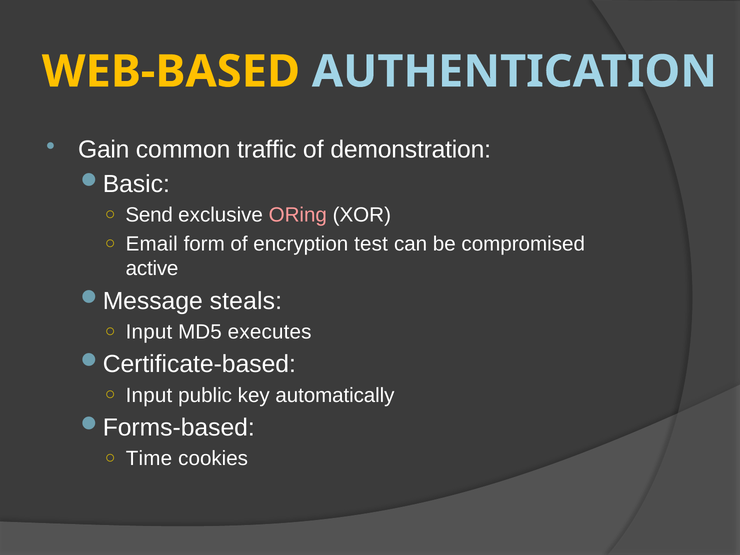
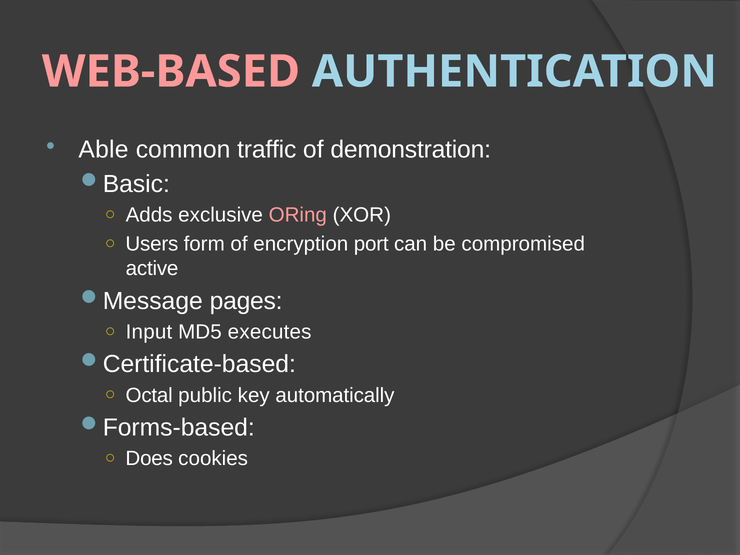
WEB-BASED colour: yellow -> pink (171, 72)
Gain: Gain -> Able (104, 150)
Send: Send -> Adds (149, 215)
Email: Email -> Users (152, 244)
test: test -> port (371, 244)
steals: steals -> pages (246, 301)
Input: Input -> Octal (149, 395)
Time: Time -> Does (149, 459)
